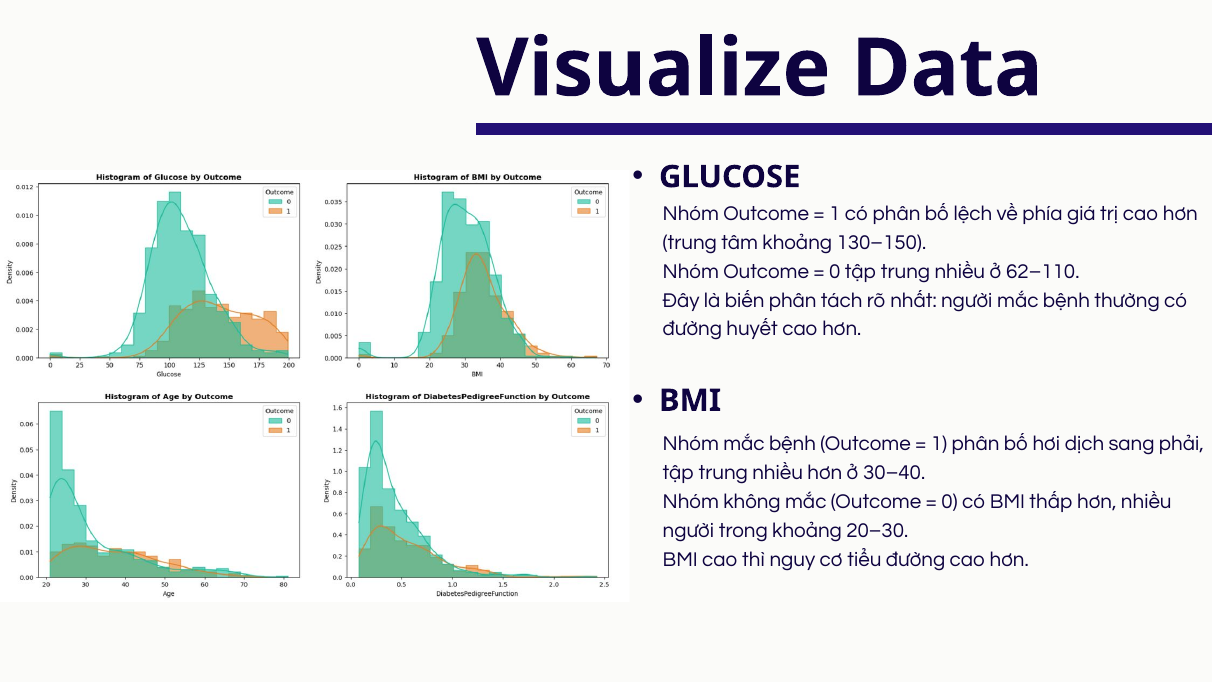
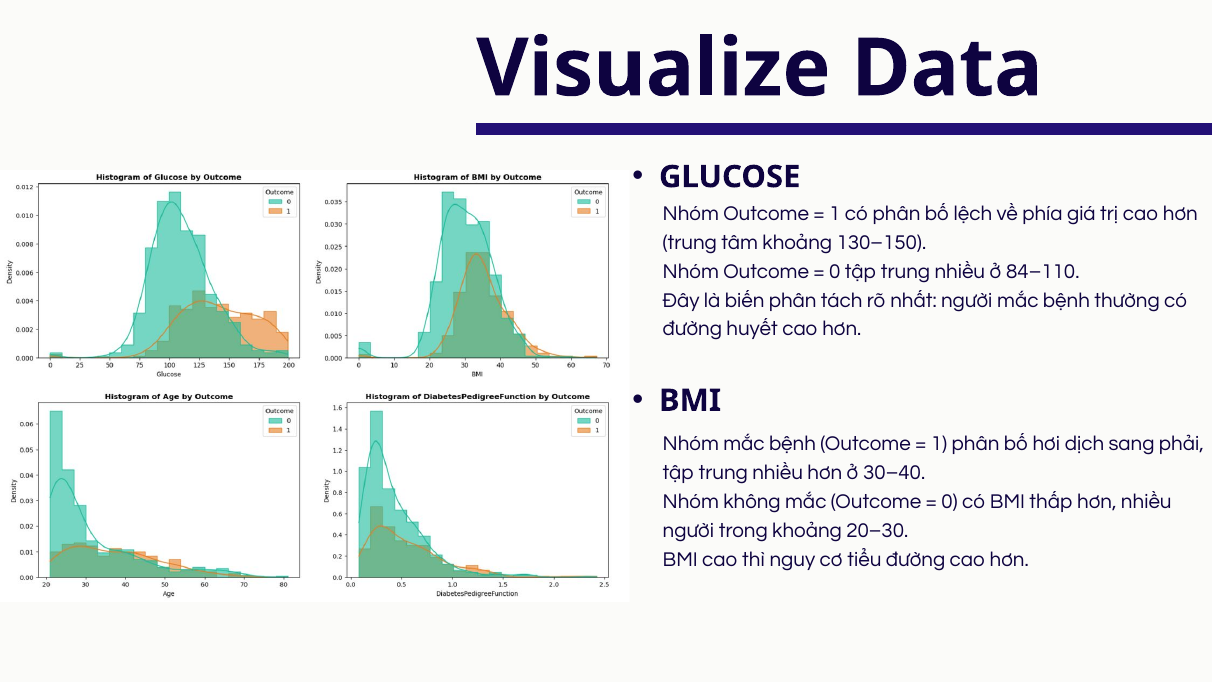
62–110: 62–110 -> 84–110 (1043, 271)
